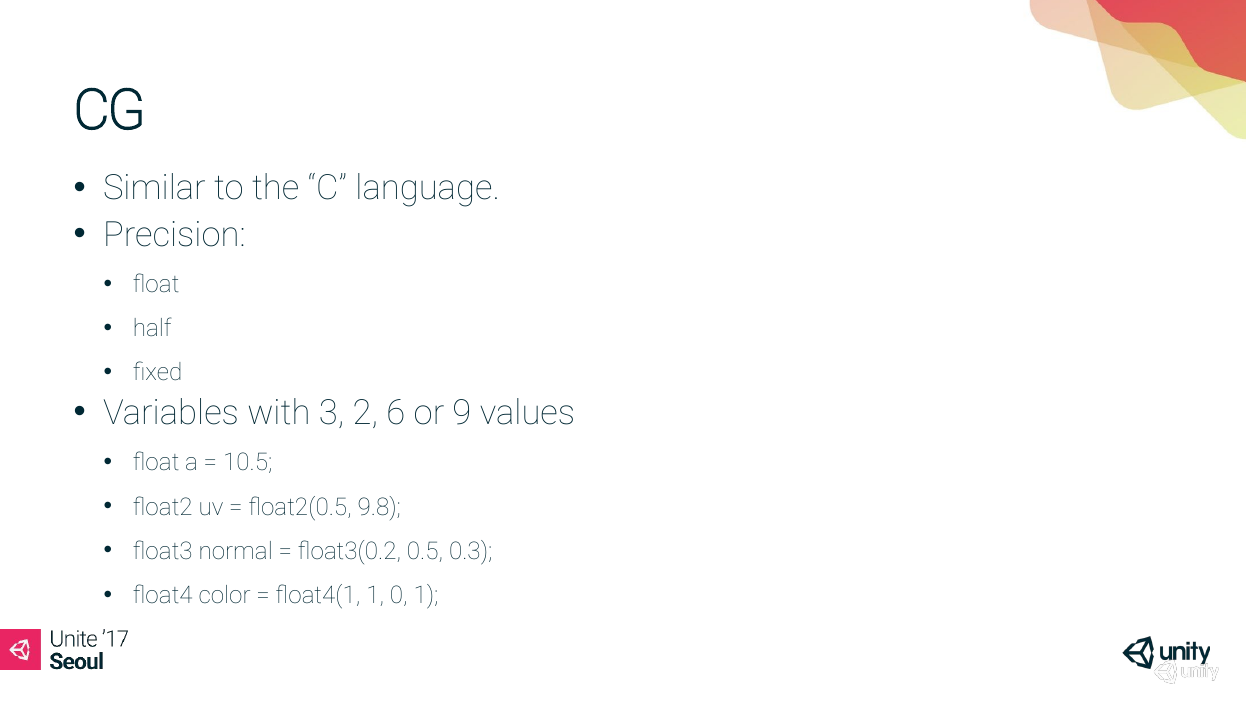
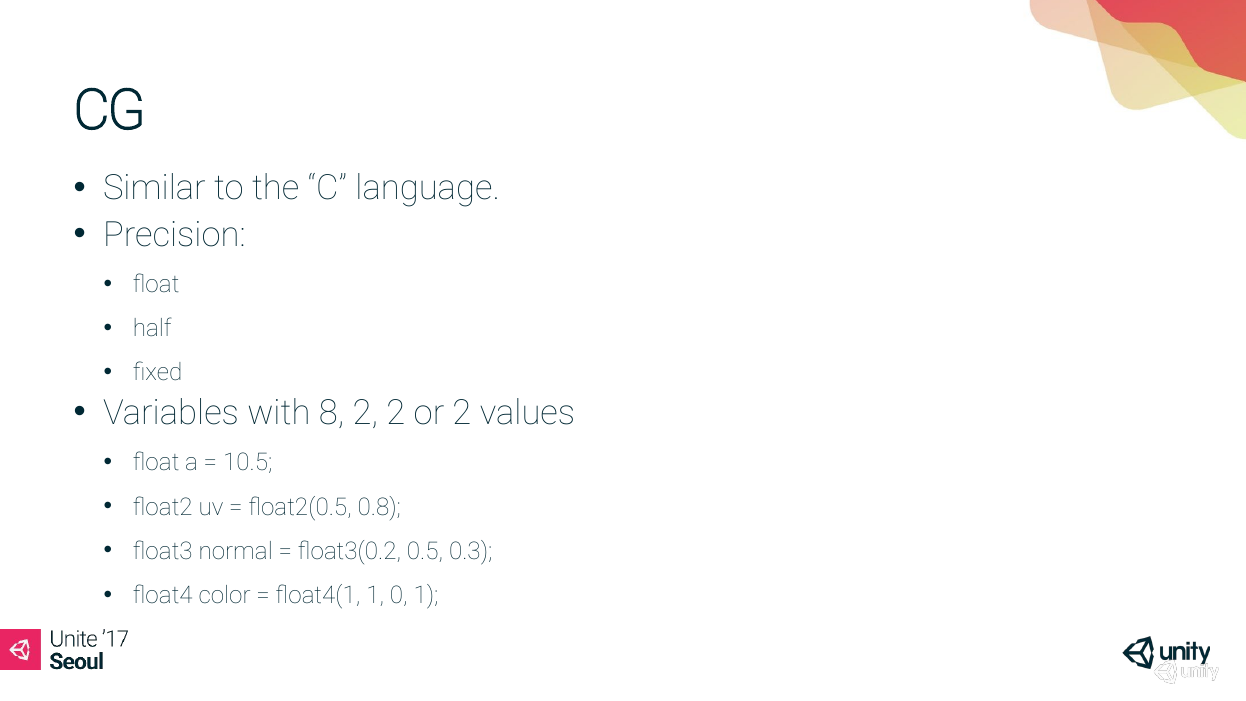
3: 3 -> 8 (332, 413)
2 6: 6 -> 2 (396, 413)
or 9: 9 -> 2 (462, 413)
9.8: 9.8 -> 0.8 (379, 507)
